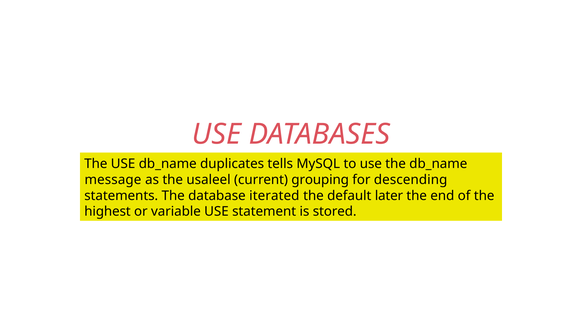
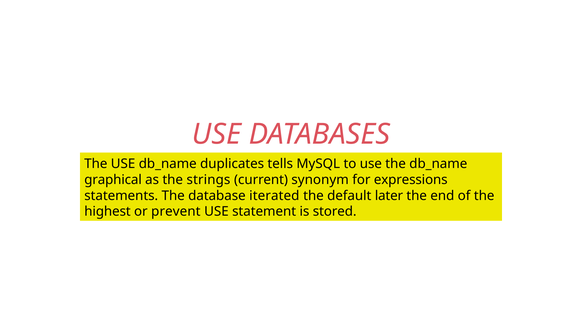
message: message -> graphical (113, 180)
usaleel: usaleel -> strings (208, 180)
grouping: grouping -> synonym (320, 180)
descending: descending -> expressions (411, 180)
variable: variable -> prevent (176, 212)
